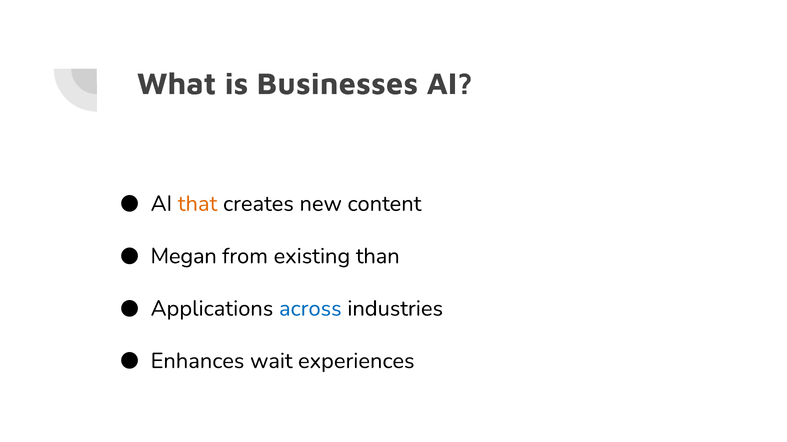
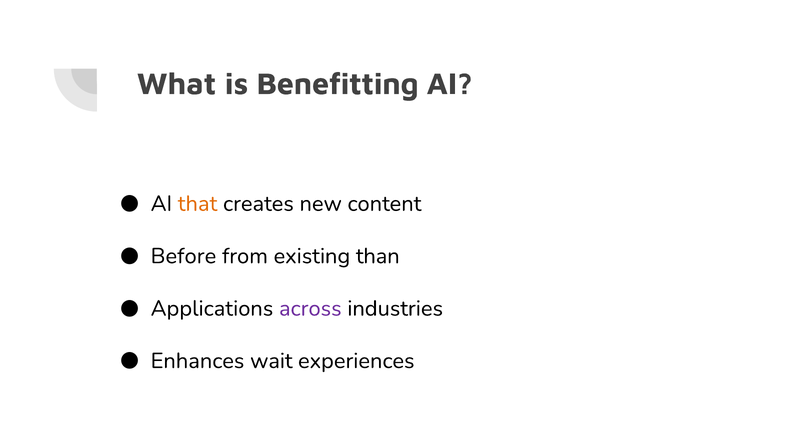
Businesses: Businesses -> Benefitting (338, 84)
Megan: Megan -> Before (183, 256)
across colour: blue -> purple (310, 309)
